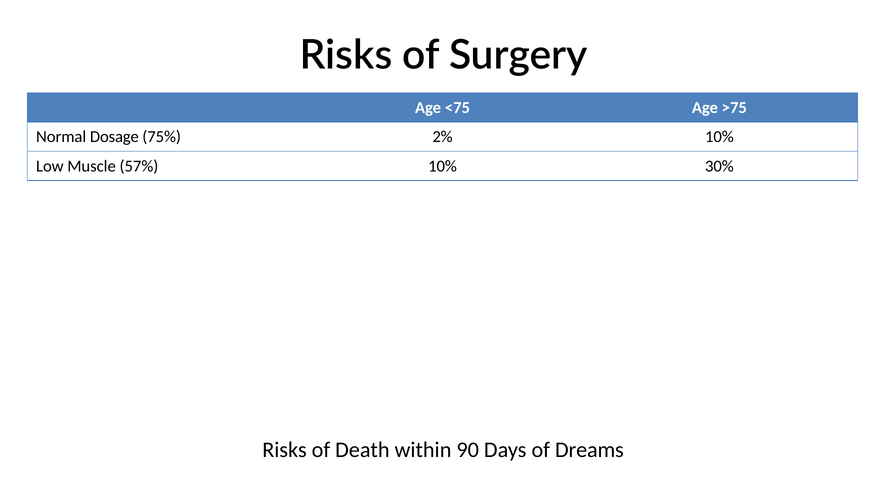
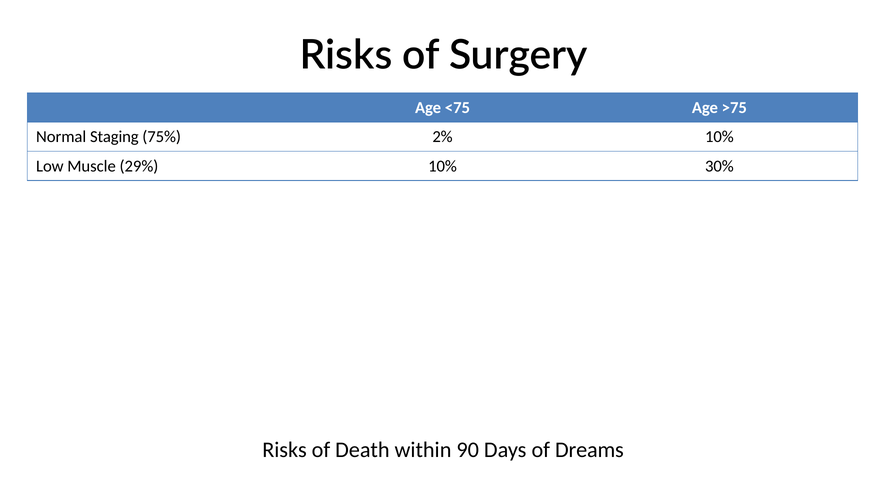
Dosage: Dosage -> Staging (114, 137)
57%: 57% -> 29% (139, 166)
